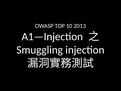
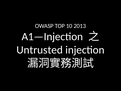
Smuggling: Smuggling -> Untrusted (40, 50)
